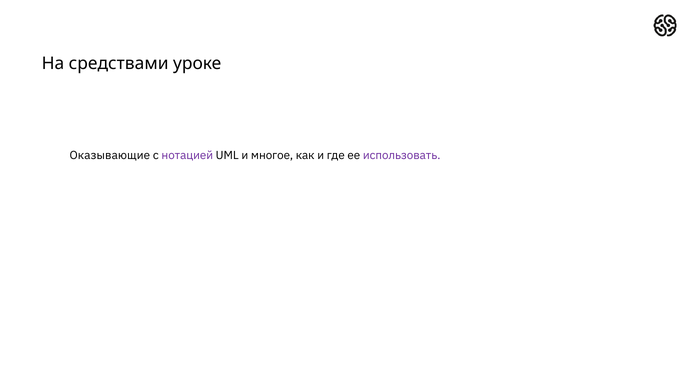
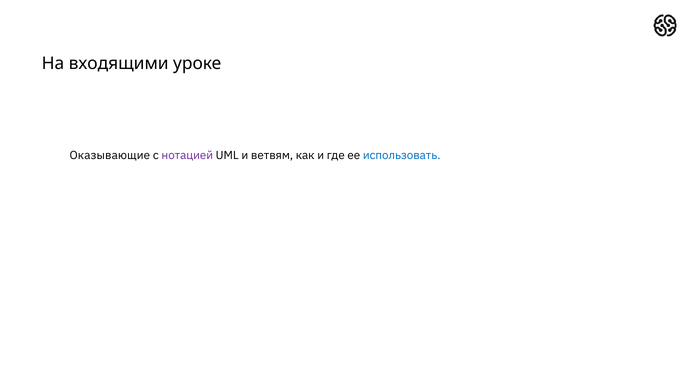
средствами: средствами -> входящими (119, 63)
многое: многое -> ветвям (272, 155)
использовать colour: purple -> blue (402, 155)
